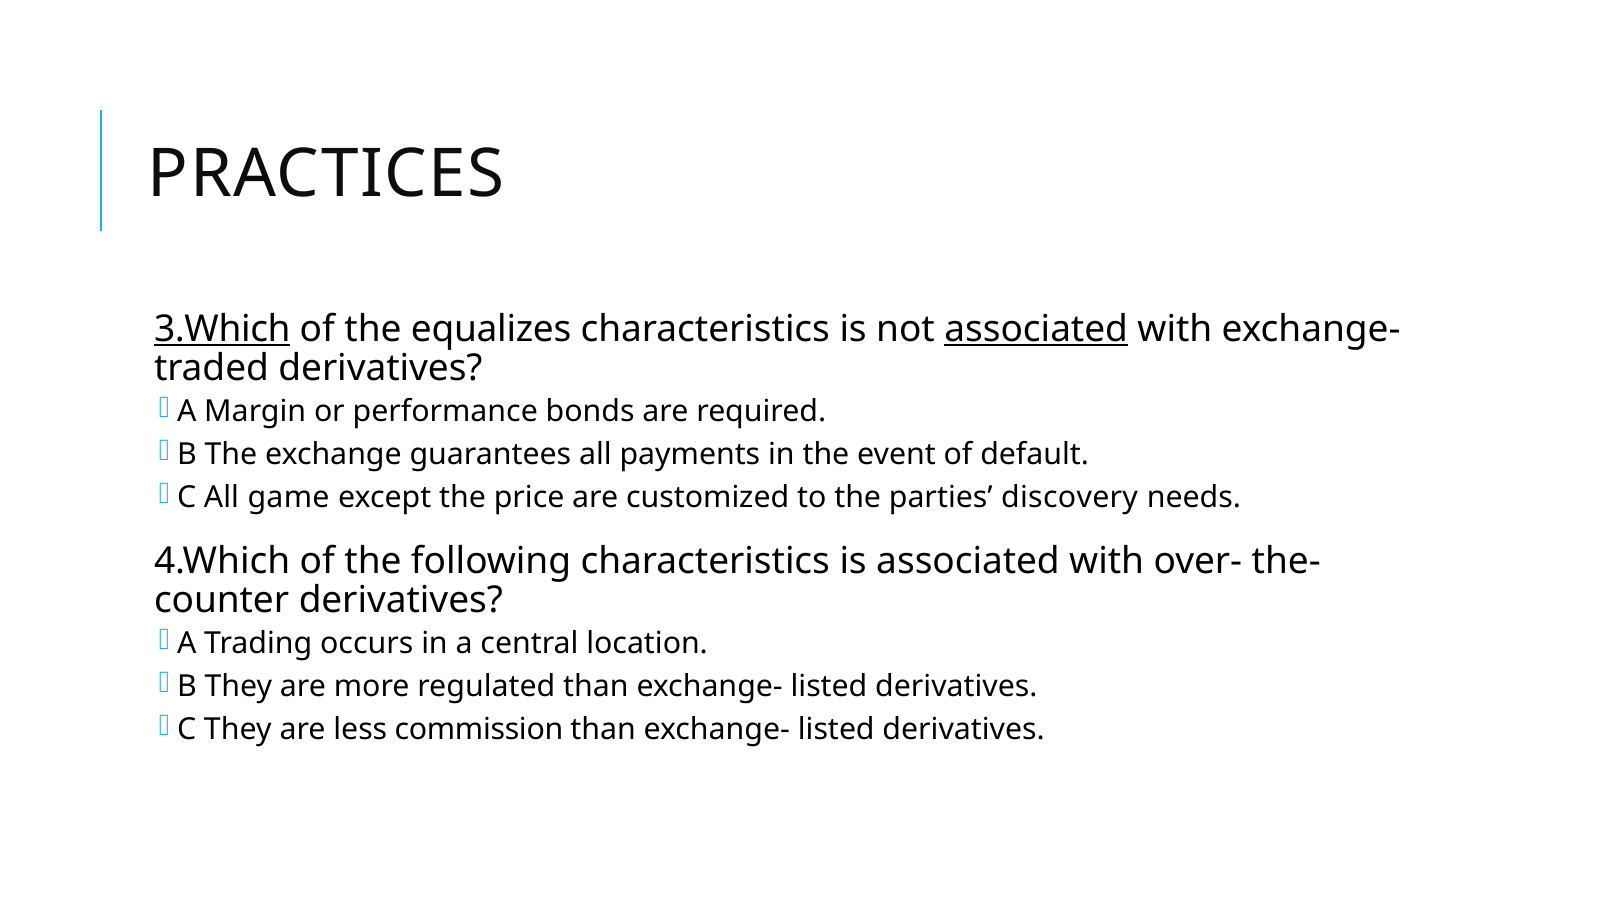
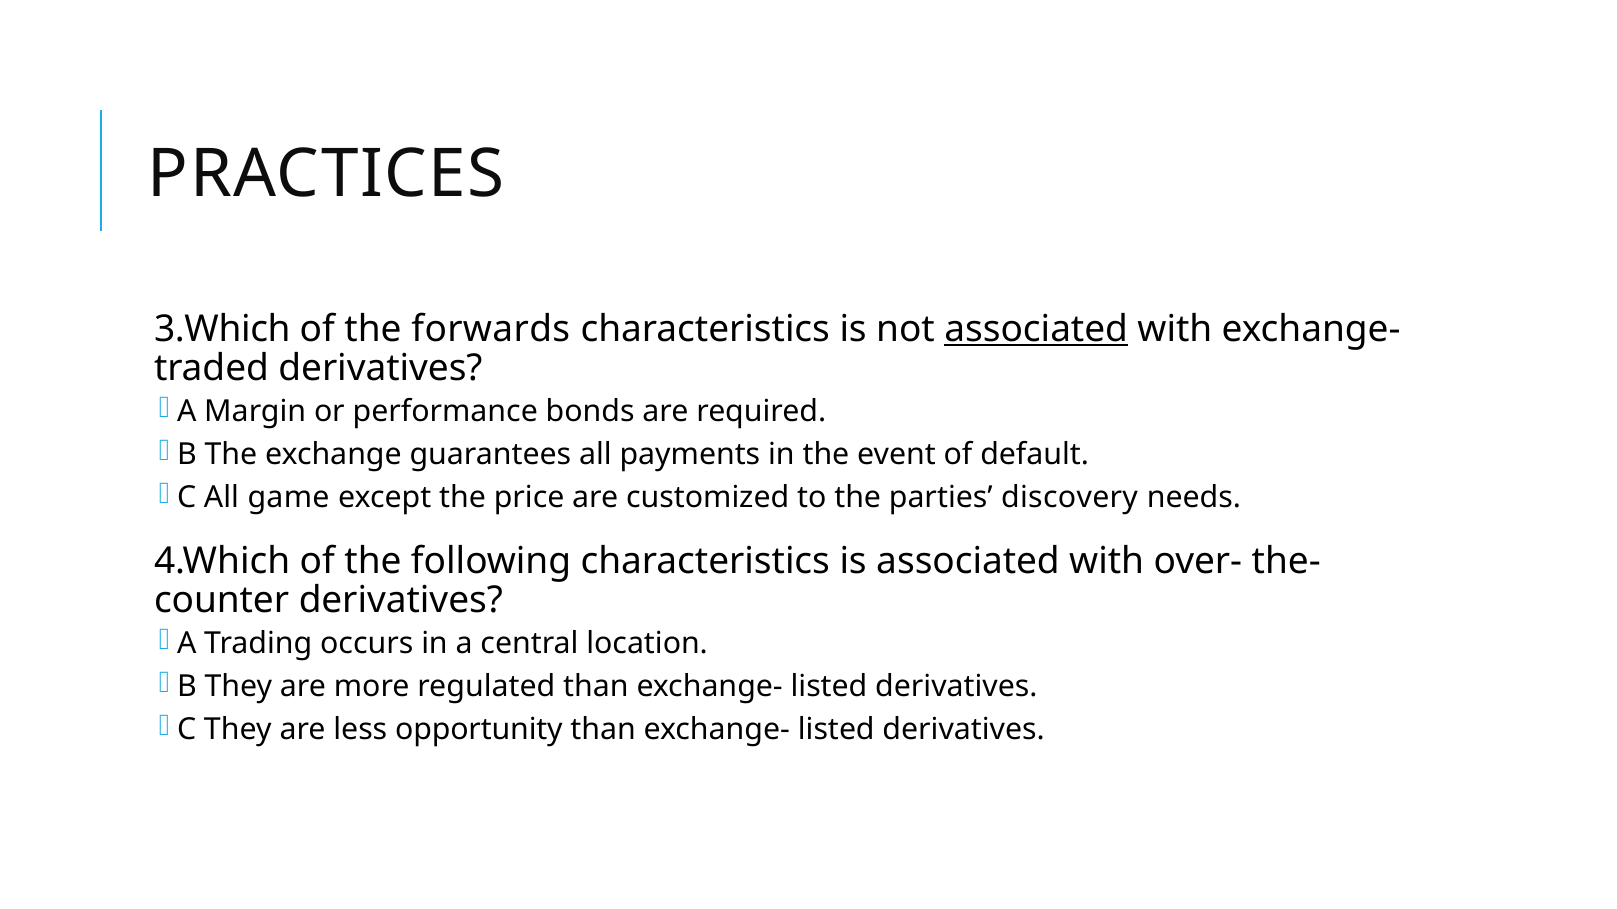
3.Which underline: present -> none (222, 329)
equalizes: equalizes -> forwards (491, 329)
commission: commission -> opportunity (479, 730)
